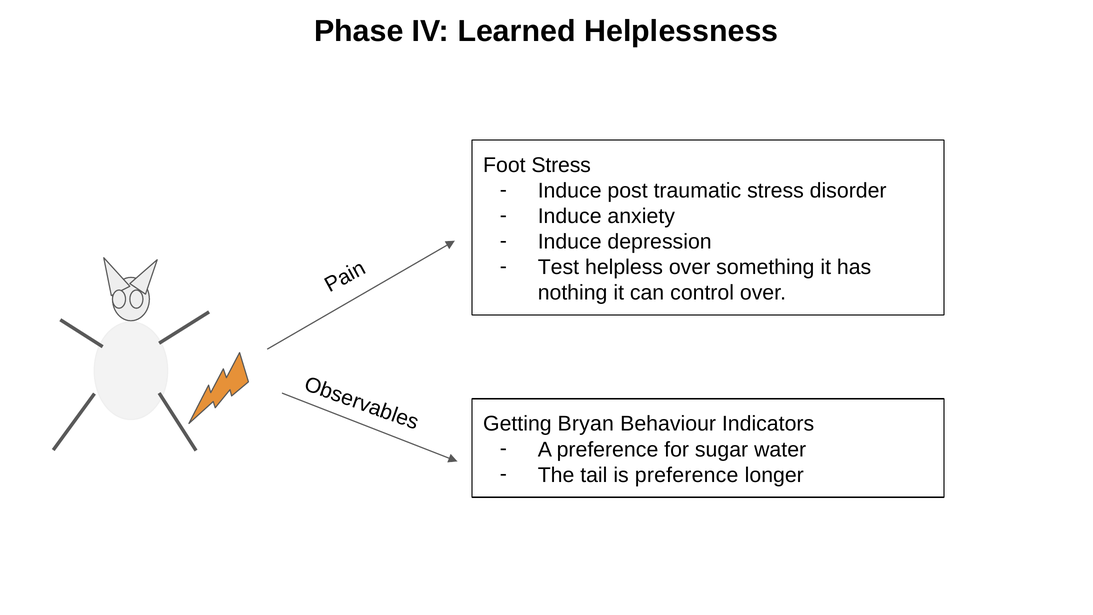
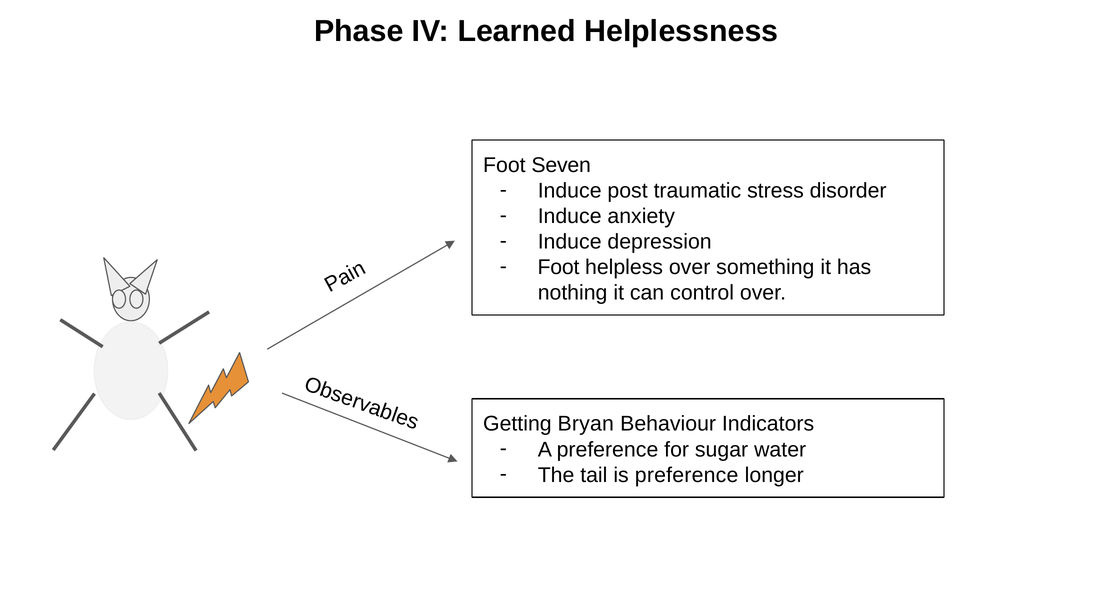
Foot Stress: Stress -> Seven (561, 165)
Test: Test -> Foot (559, 267)
